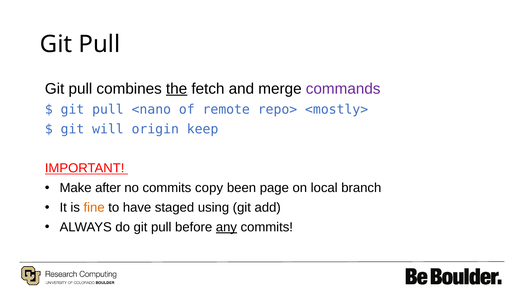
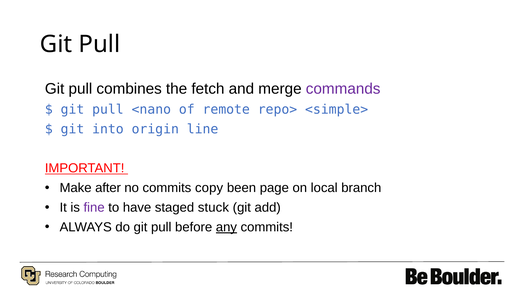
the underline: present -> none (177, 89)
<mostly>: <mostly> -> <simple> (337, 109)
will: will -> into (108, 129)
keep: keep -> line (203, 129)
fine colour: orange -> purple (94, 207)
using: using -> stuck (213, 207)
